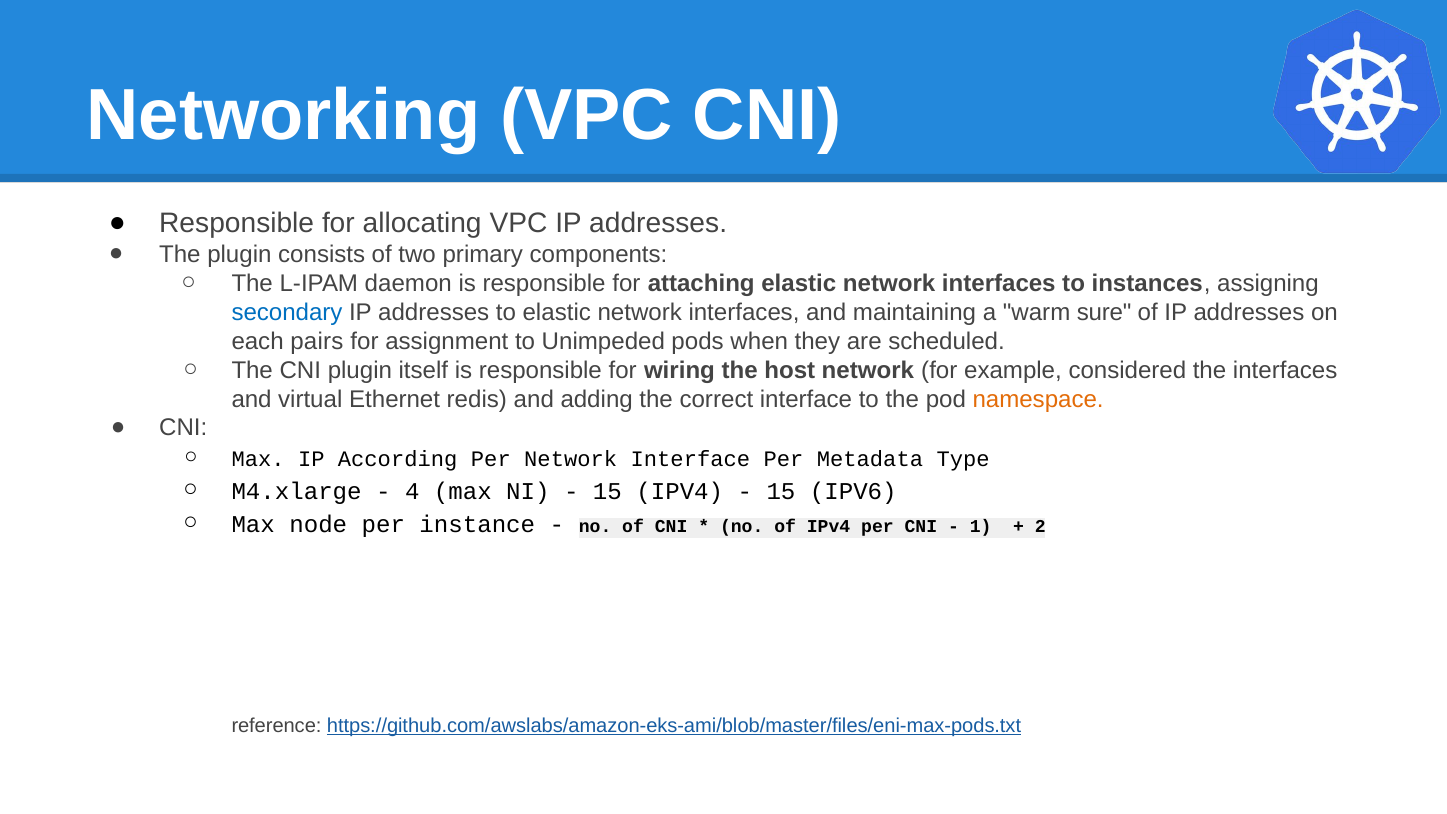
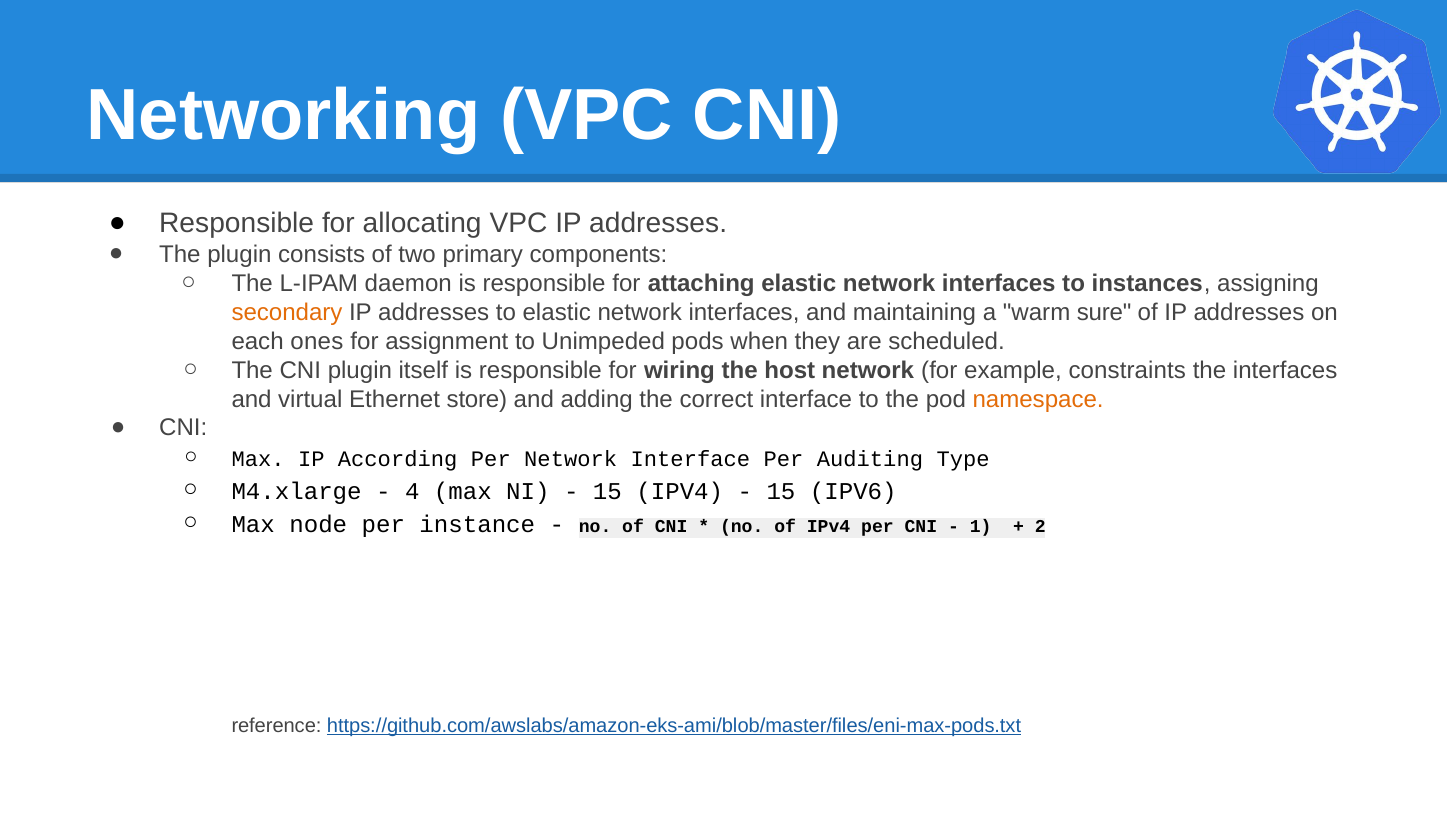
secondary colour: blue -> orange (287, 312)
pairs: pairs -> ones (317, 341)
considered: considered -> constraints (1127, 370)
redis: redis -> store (477, 399)
Metadata: Metadata -> Auditing (870, 460)
